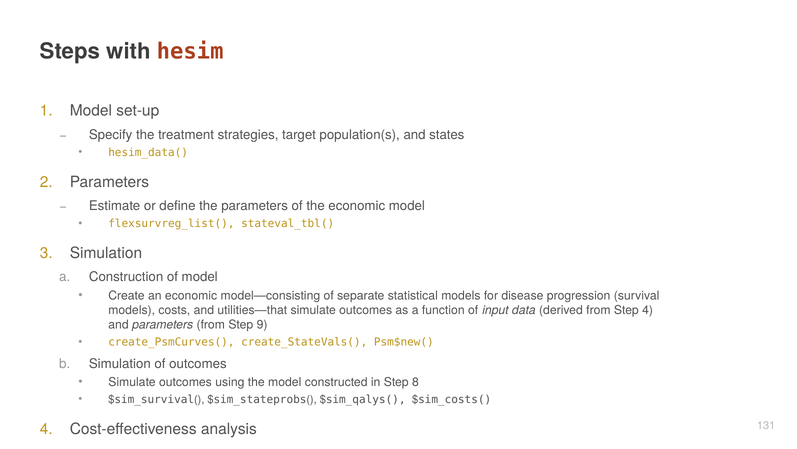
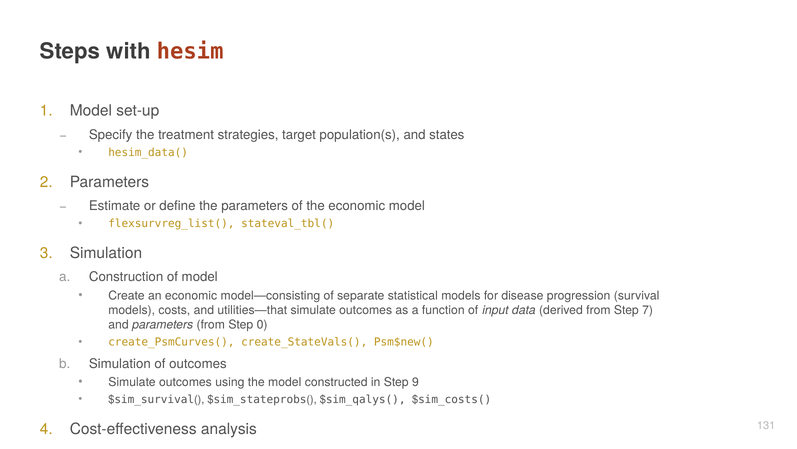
Step 4: 4 -> 7 (648, 310)
9: 9 -> 0 (262, 324)
8: 8 -> 9 (415, 382)
